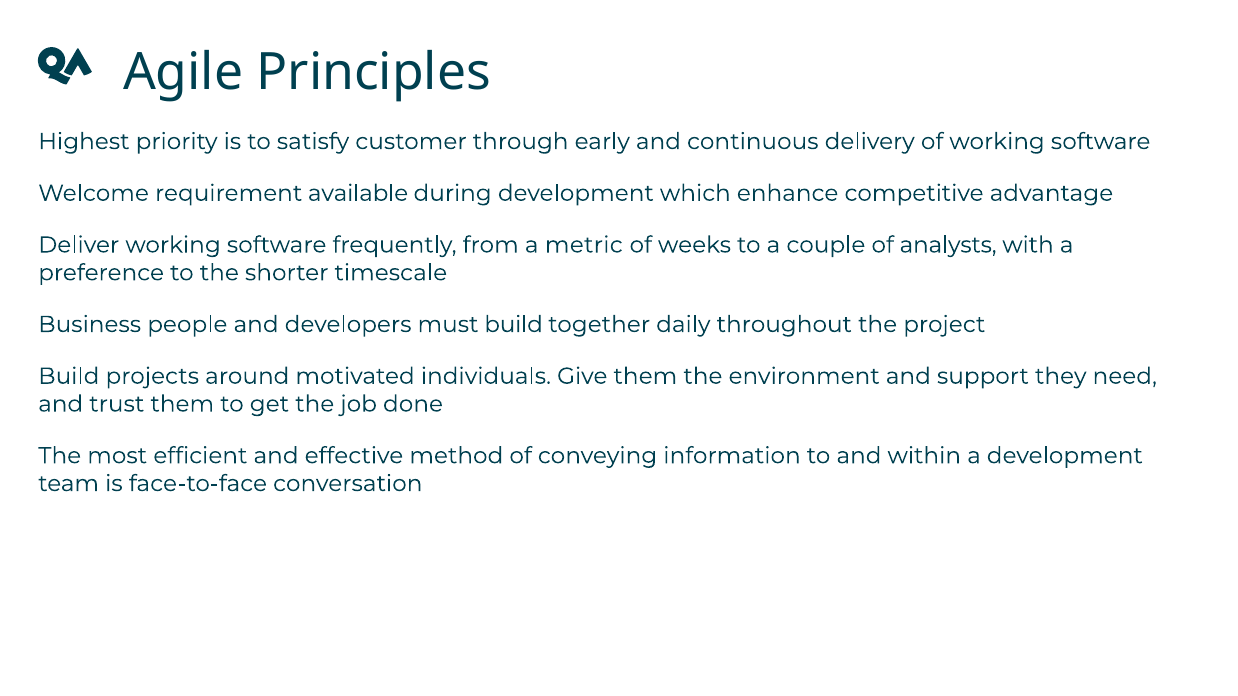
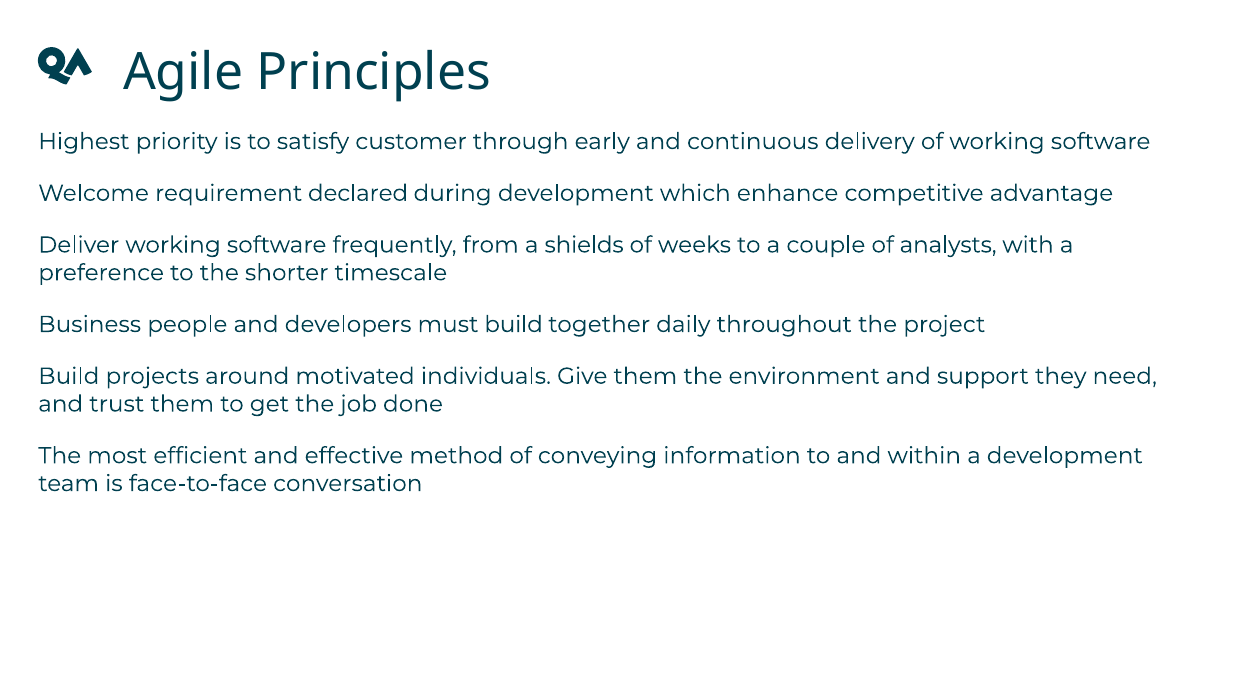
available: available -> declared (358, 193)
metric: metric -> shields (584, 245)
